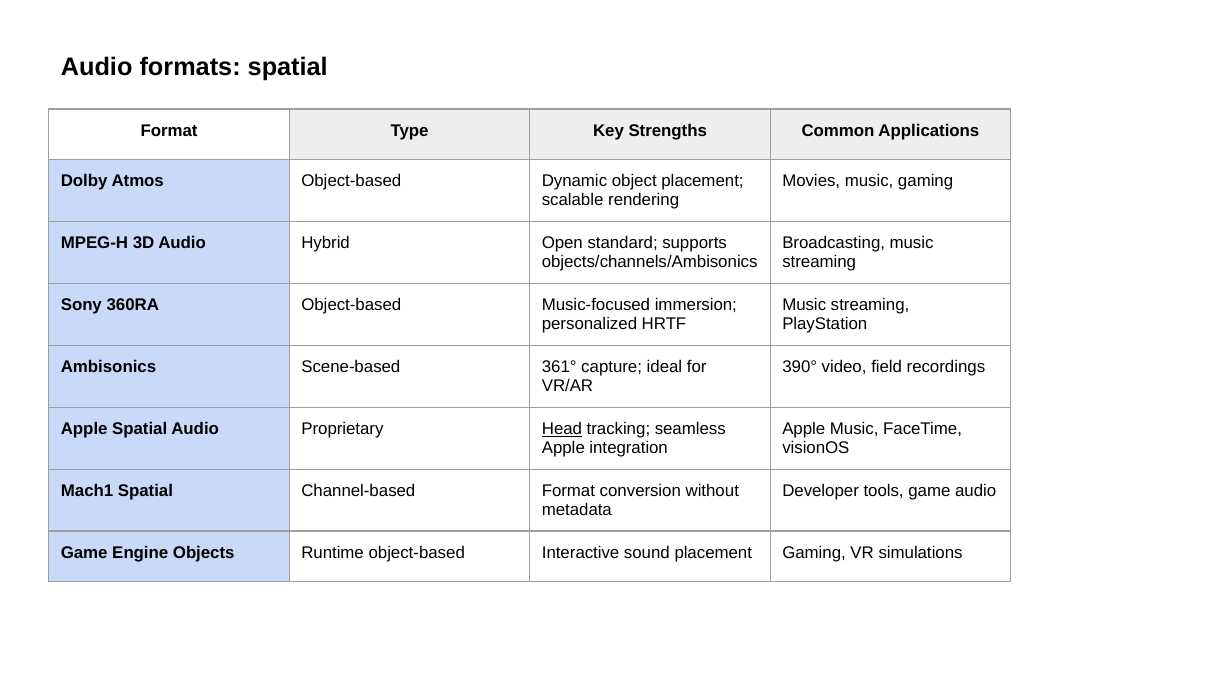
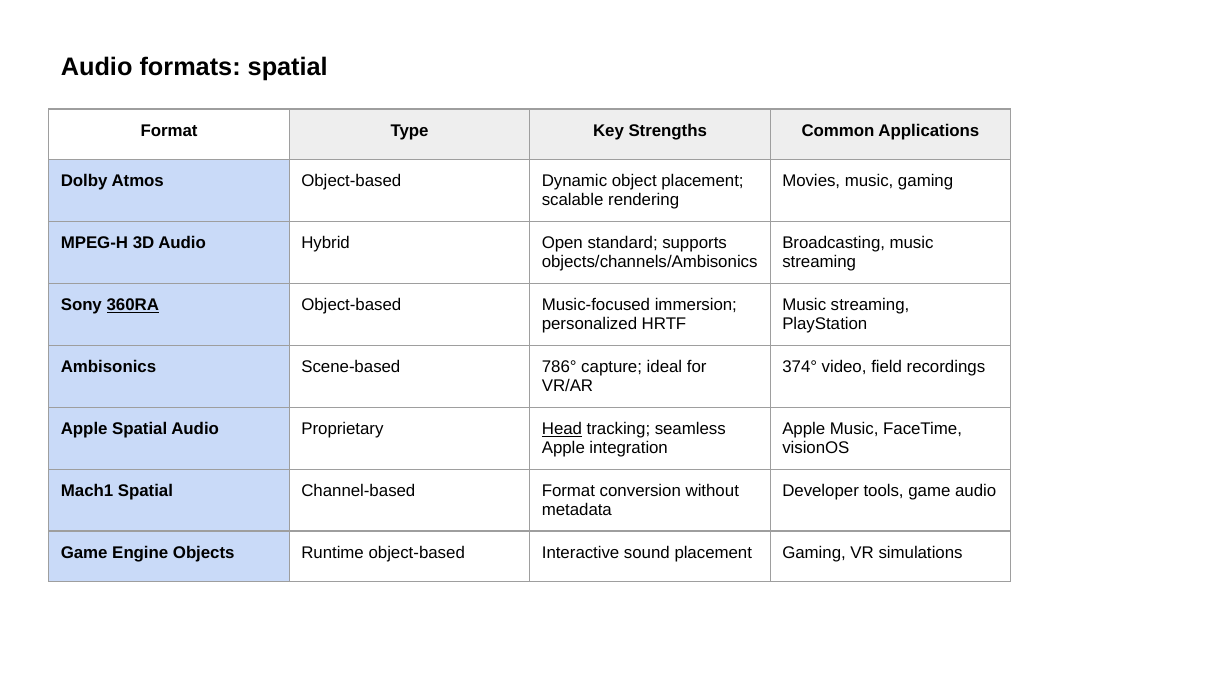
360RA underline: none -> present (133, 305)
361°: 361° -> 786° (559, 367)
390°: 390° -> 374° (800, 367)
